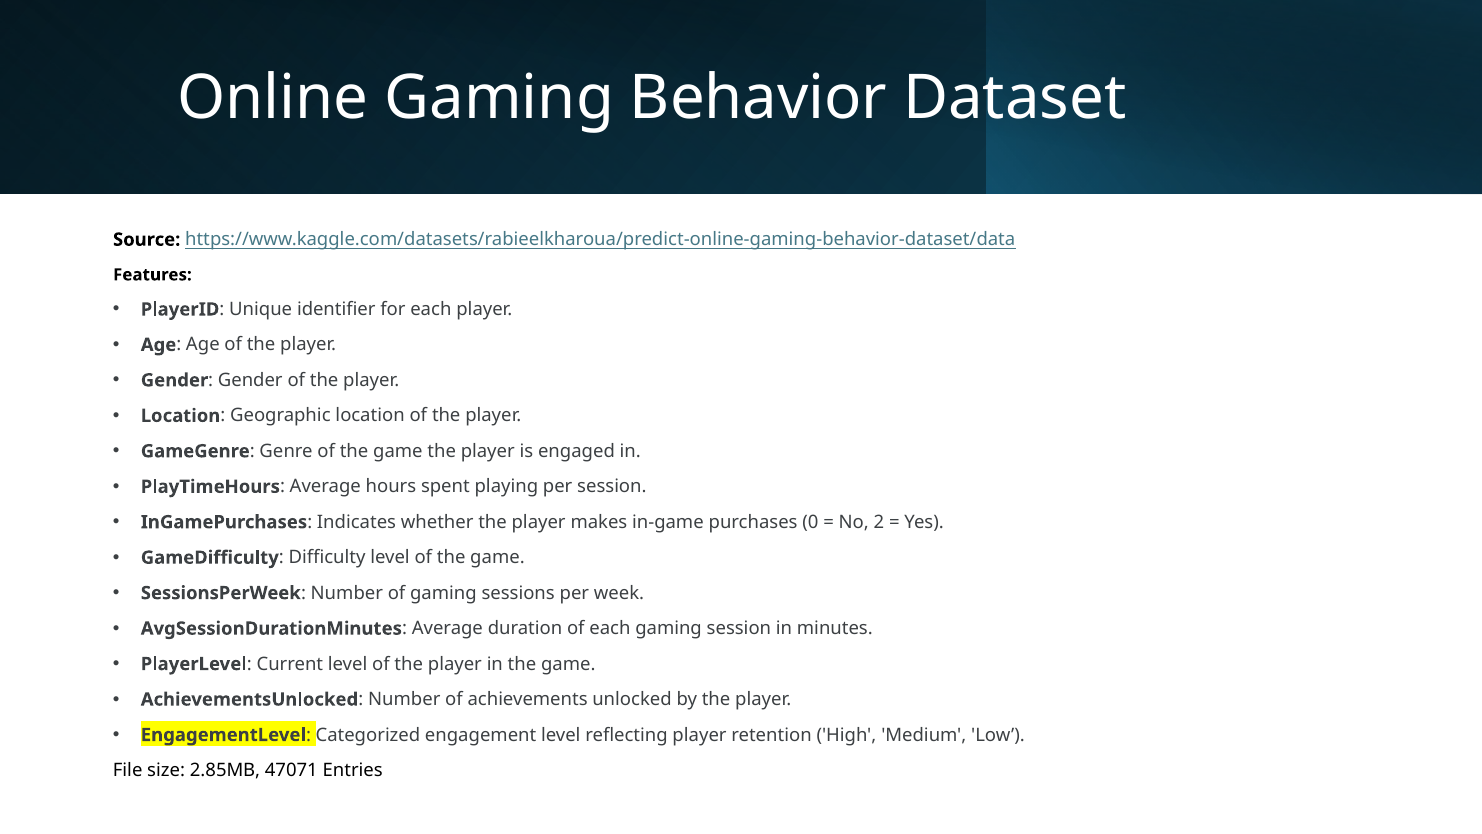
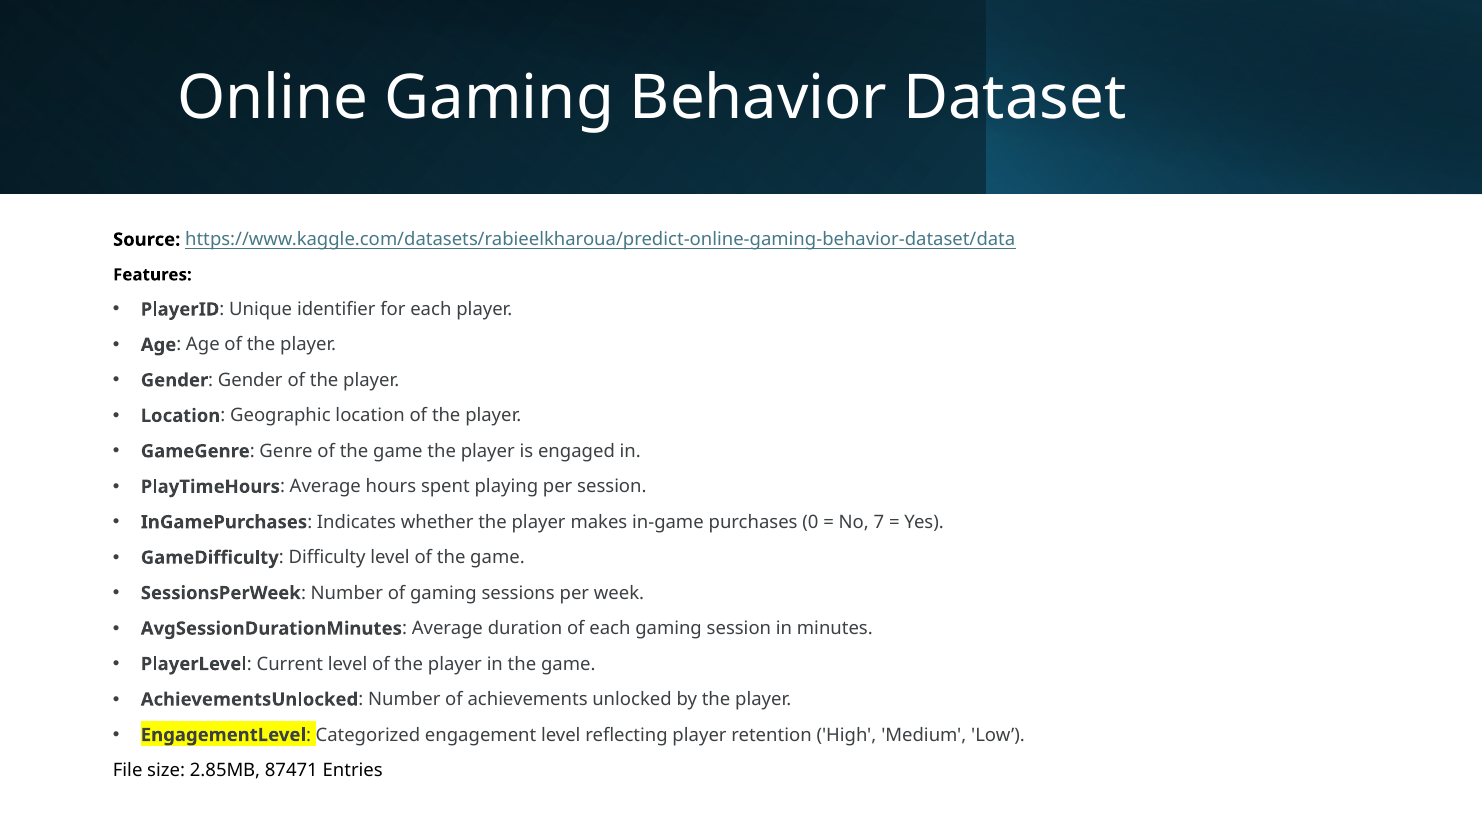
2: 2 -> 7 (879, 522)
47071: 47071 -> 87471 (291, 770)
